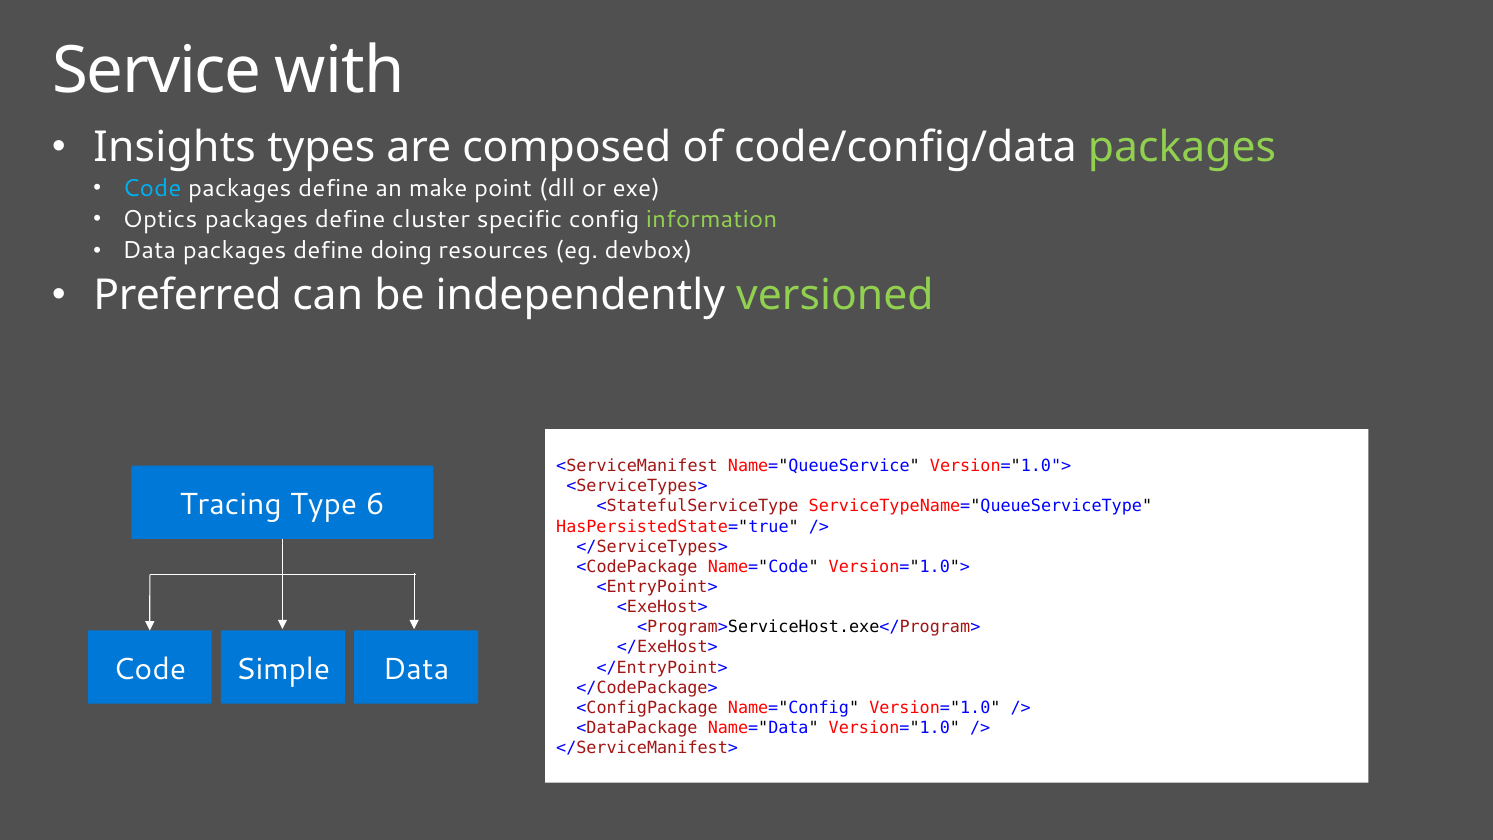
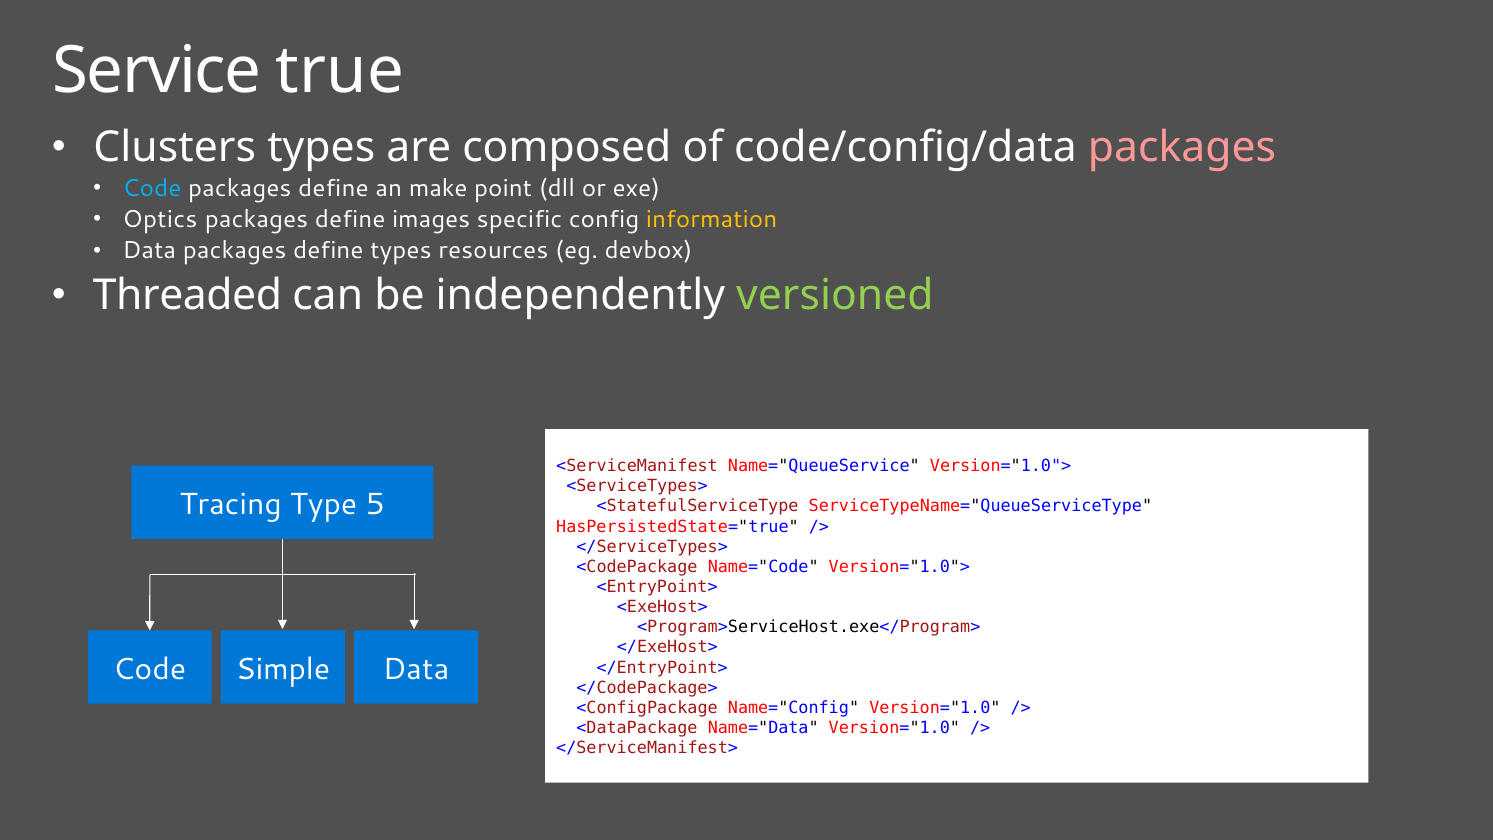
with: with -> true (340, 71)
Insights: Insights -> Clusters (175, 147)
packages colour: light green -> pink (1182, 147)
cluster: cluster -> images (431, 220)
information colour: light green -> yellow (712, 220)
define doing: doing -> types (401, 251)
Preferred: Preferred -> Threaded (187, 295)
6: 6 -> 5 (375, 504)
